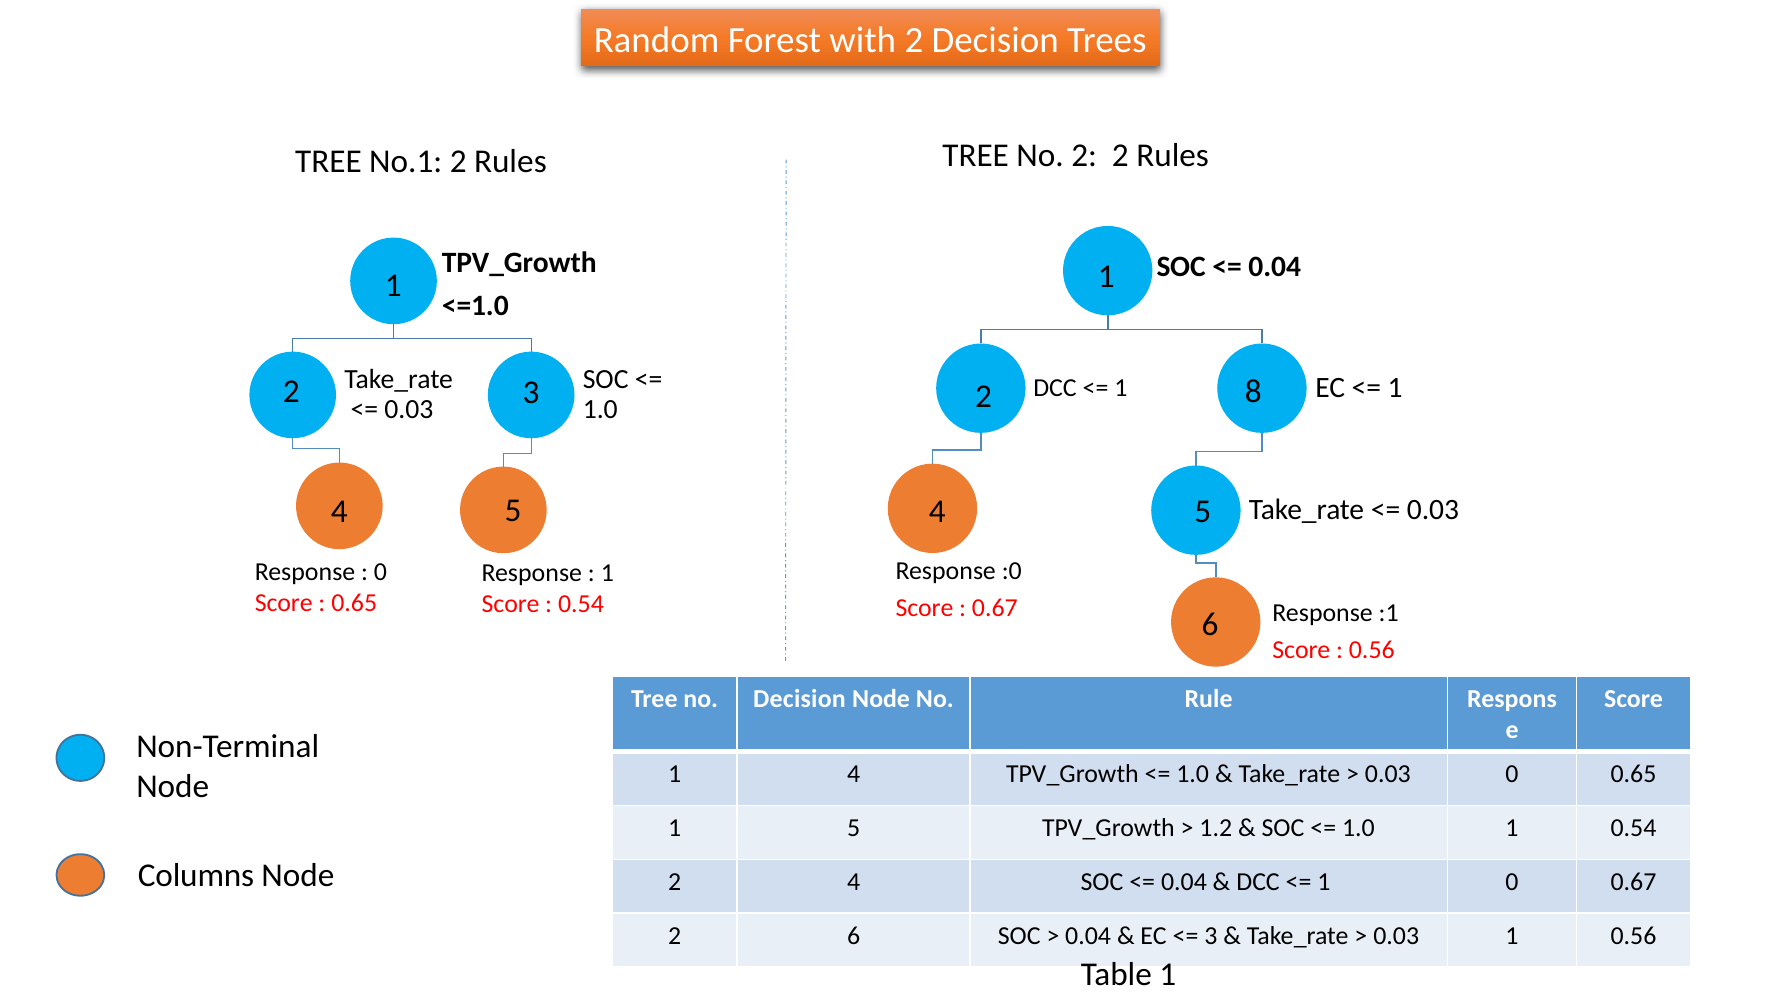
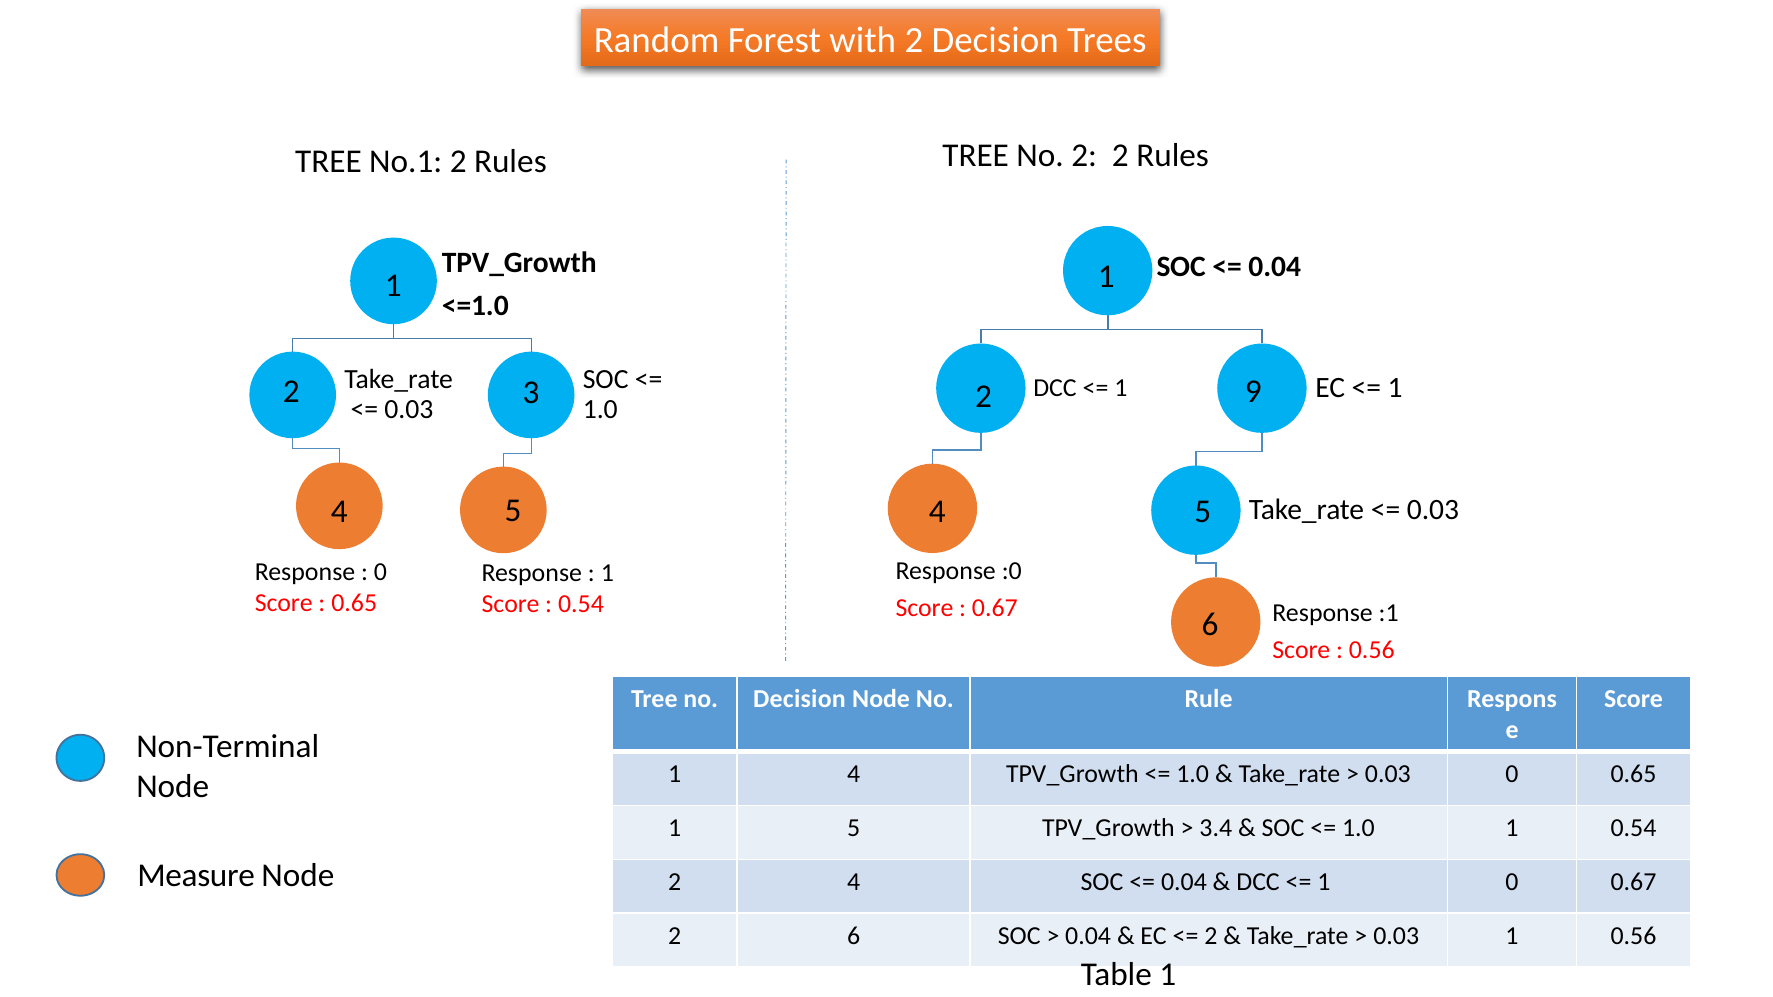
8: 8 -> 9 (1253, 392)
1.2: 1.2 -> 3.4 (1216, 828)
Columns: Columns -> Measure (196, 876)
3: 3 -> 2 (1211, 936)
